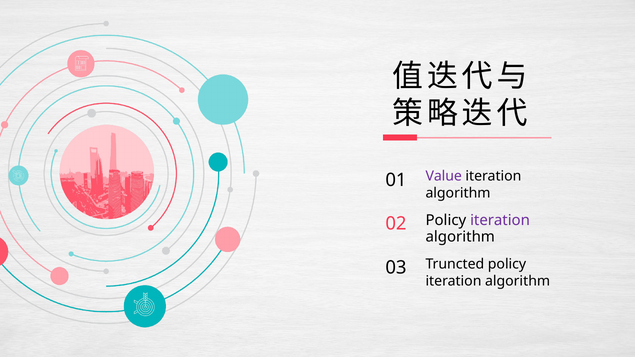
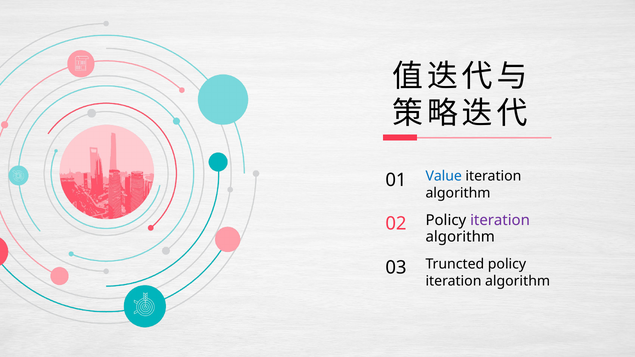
Value colour: purple -> blue (444, 176)
